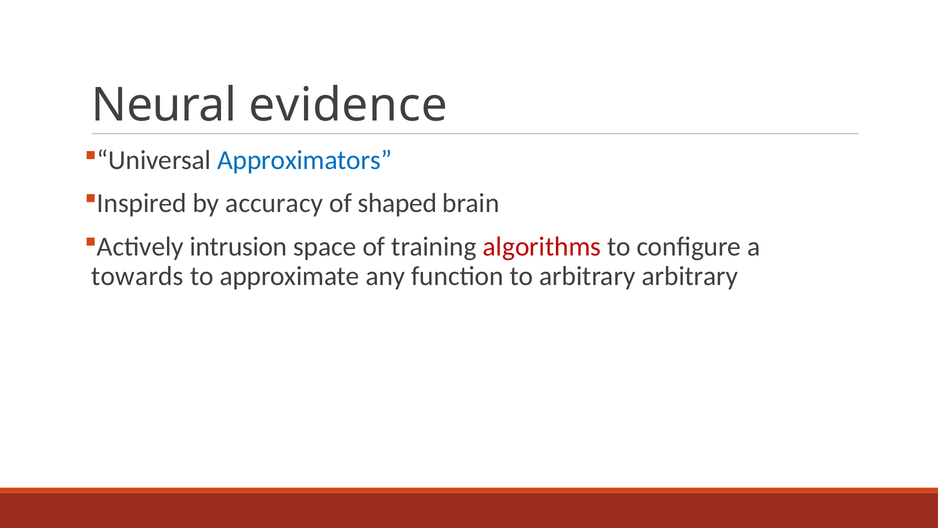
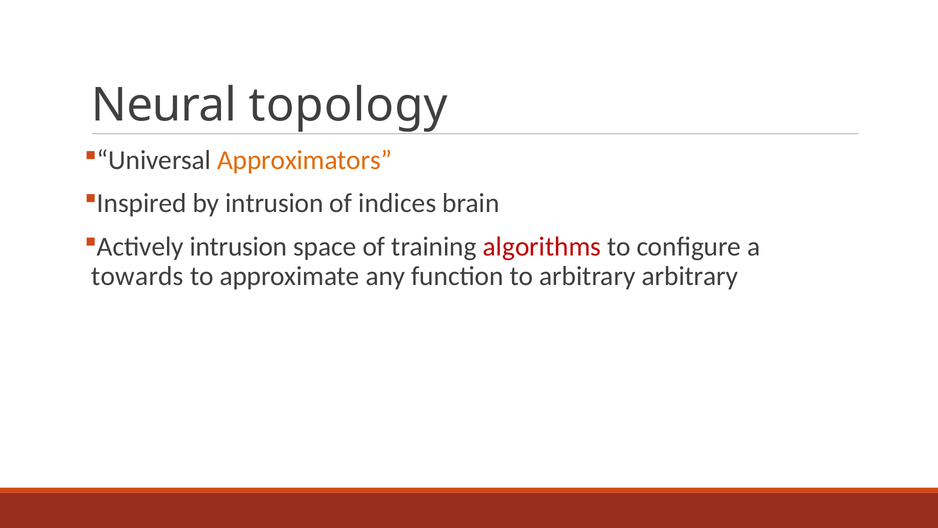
evidence: evidence -> topology (348, 105)
Approximators colour: blue -> orange (305, 160)
by accuracy: accuracy -> intrusion (274, 203)
shaped: shaped -> indices (397, 203)
